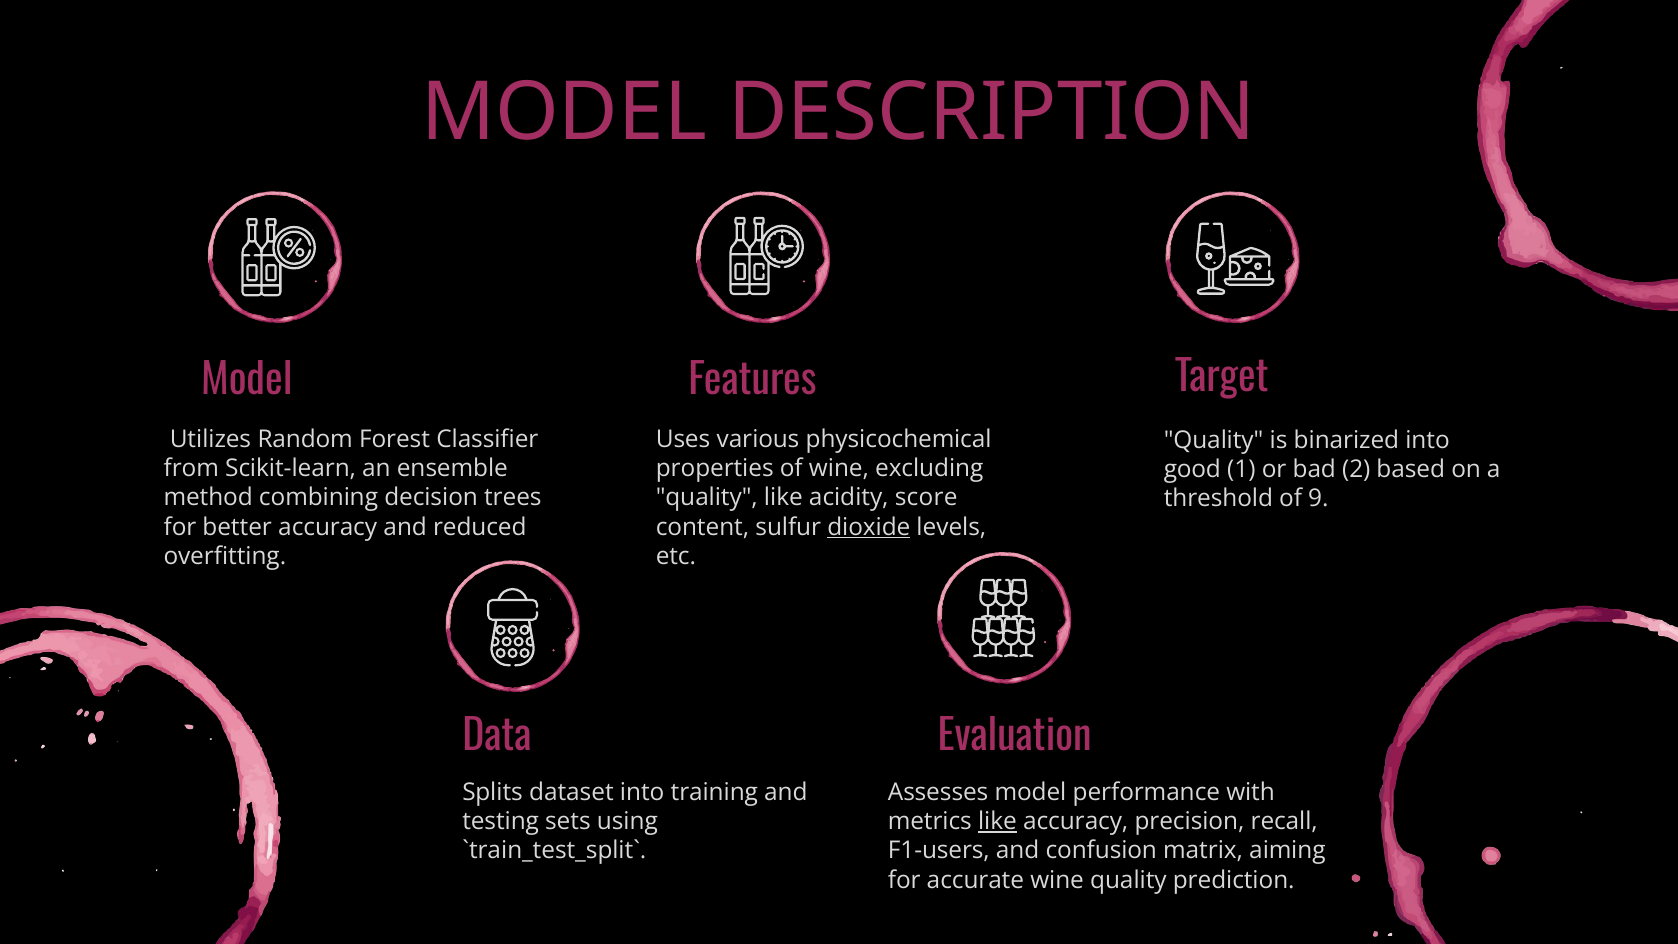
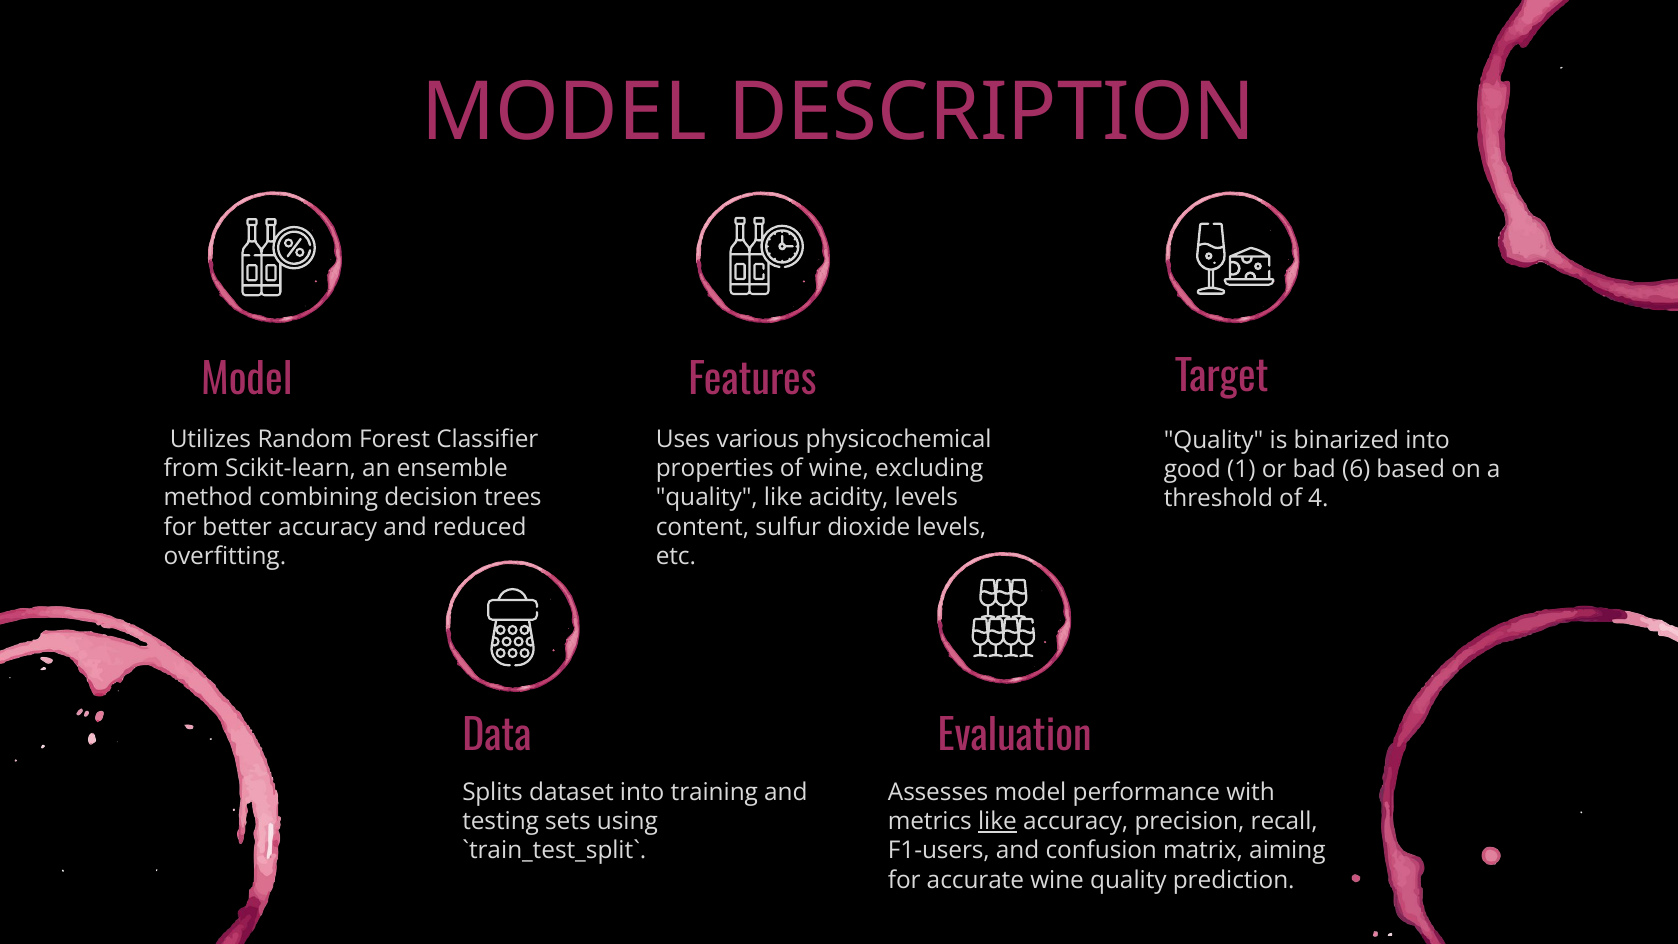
2: 2 -> 6 (1356, 469)
acidity score: score -> levels (926, 498)
9: 9 -> 4 (1318, 499)
dioxide underline: present -> none (869, 527)
